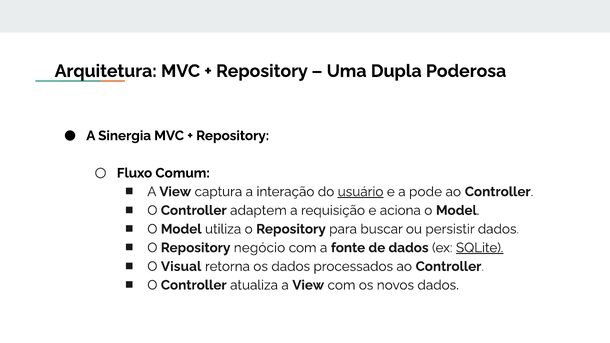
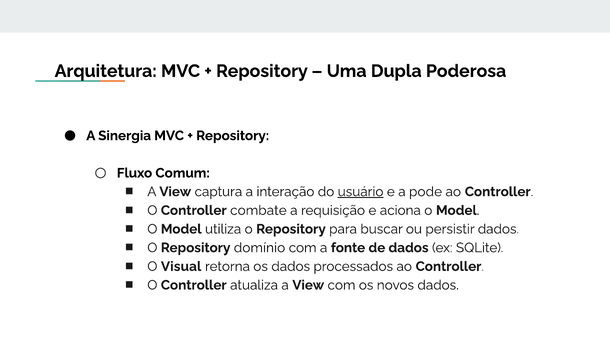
adaptem: adaptem -> combate (258, 210)
negócio: negócio -> domínio (259, 248)
SQLite underline: present -> none (480, 248)
